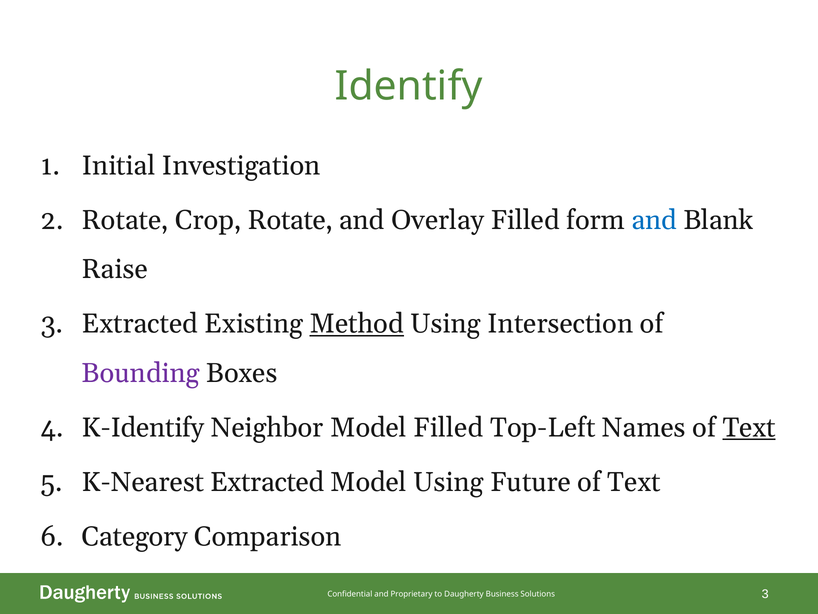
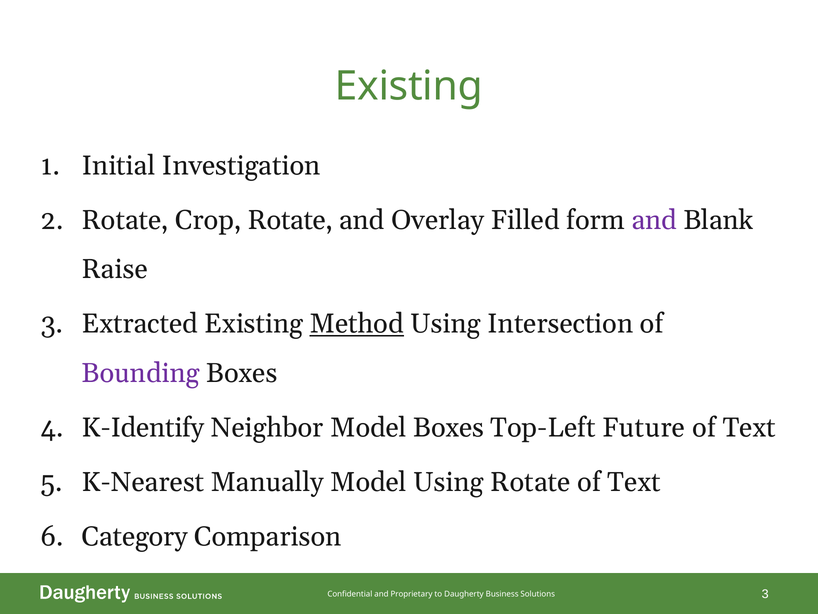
Identify: Identify -> Existing (409, 86)
and colour: blue -> purple (654, 220)
Model Filled: Filled -> Boxes (449, 427)
Names: Names -> Future (644, 427)
Text underline: present -> none (749, 427)
K-Nearest Extracted: Extracted -> Manually (267, 482)
Using Future: Future -> Rotate (530, 482)
